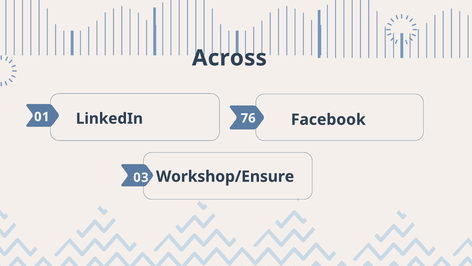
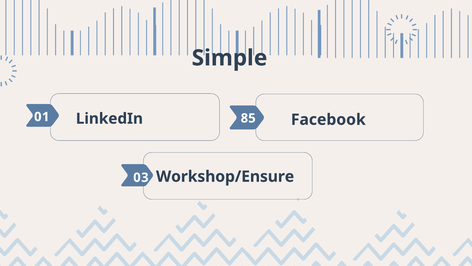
Across: Across -> Simple (229, 58)
76: 76 -> 85 (248, 118)
